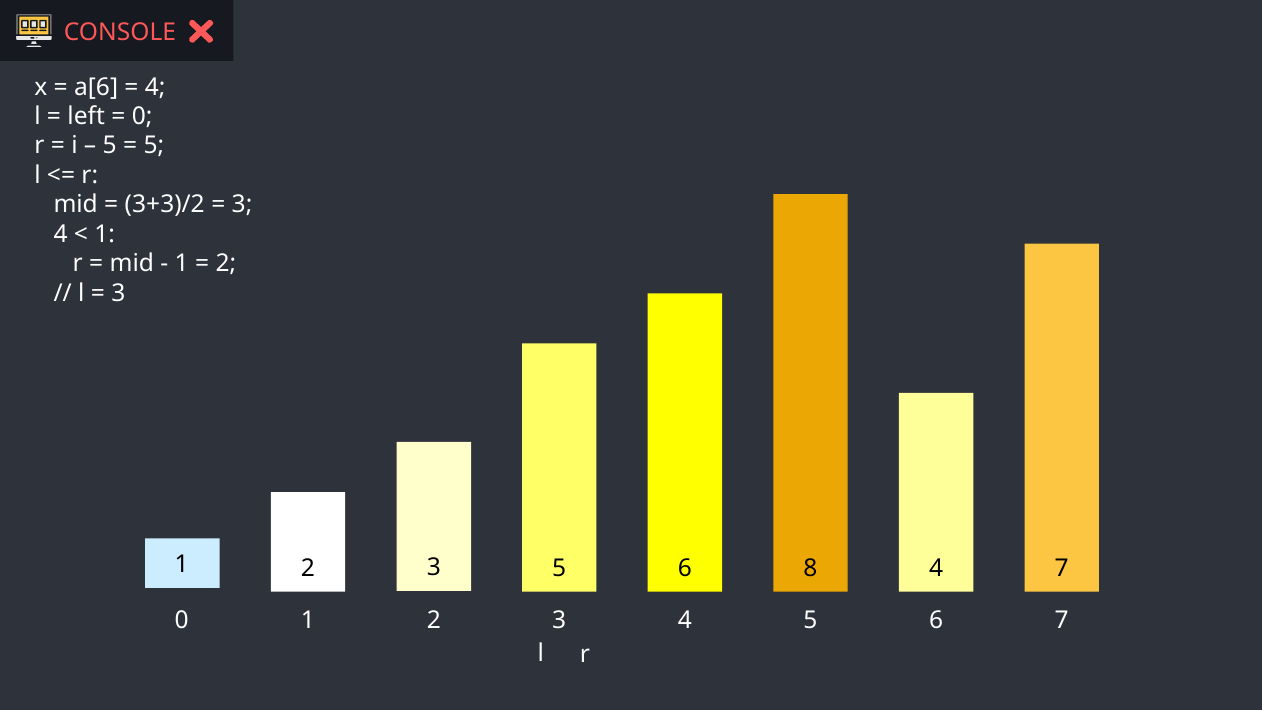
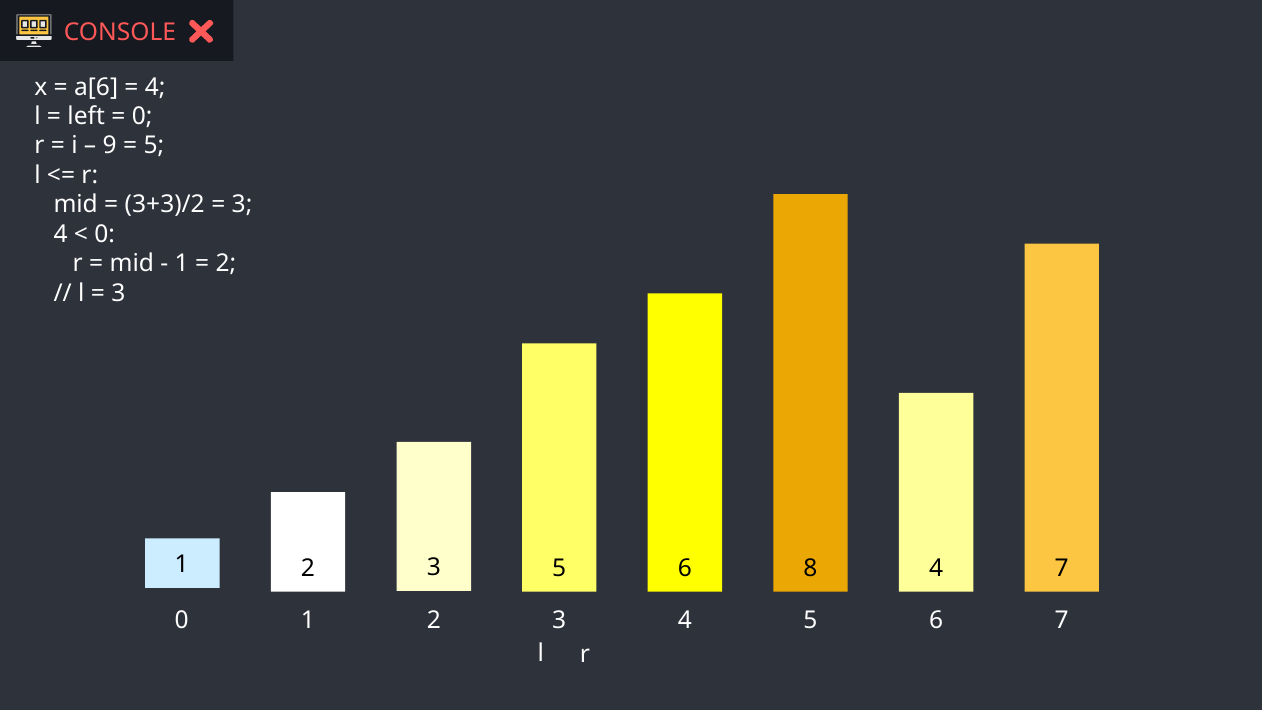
5: 5 -> 9 (110, 146)
1: 1 -> 0 (105, 234)
